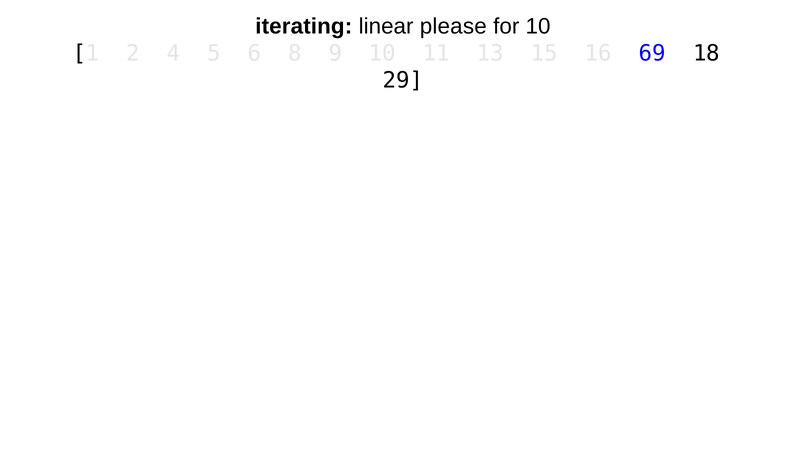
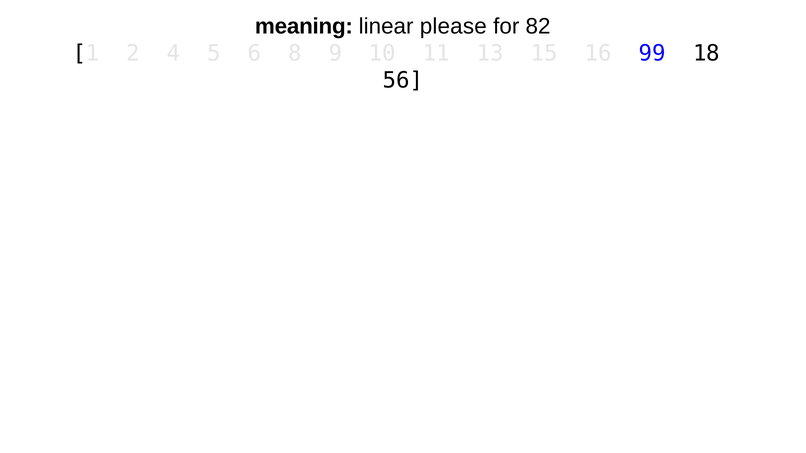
iterating: iterating -> meaning (304, 27)
for 10: 10 -> 82 (538, 27)
69: 69 -> 99 (652, 53)
29: 29 -> 56 (403, 80)
